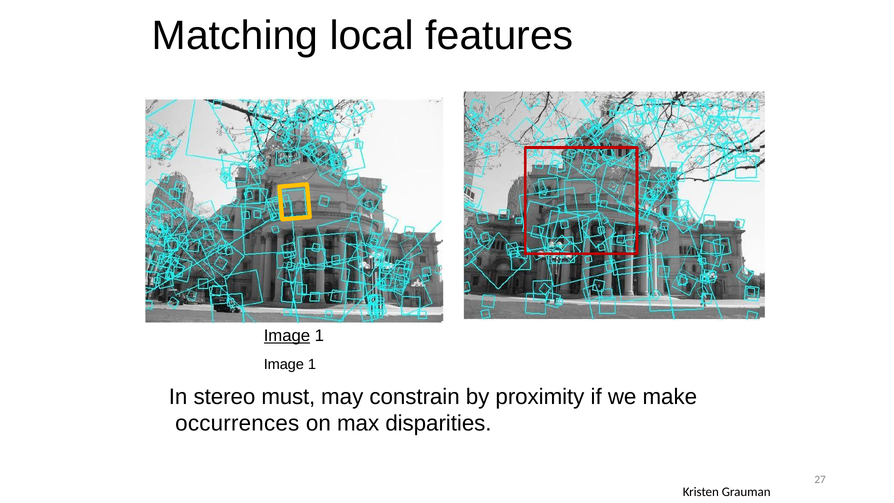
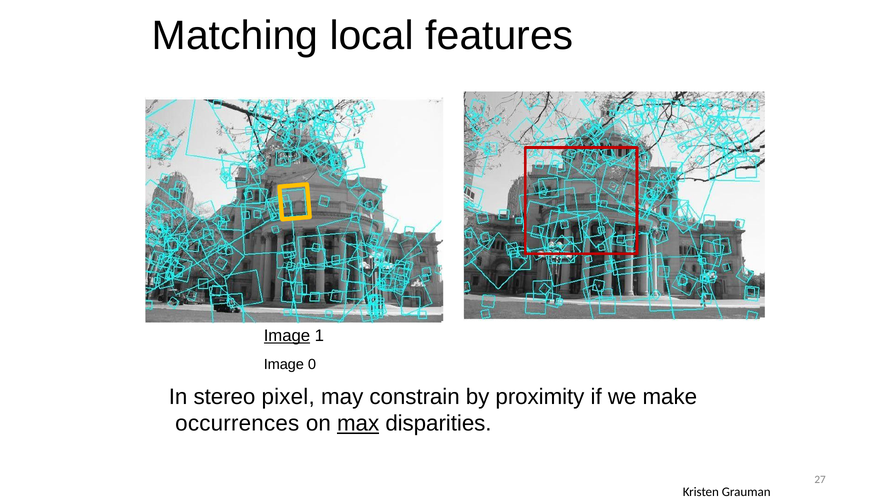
1: 1 -> 0 (312, 364)
must: must -> pixel (288, 397)
max underline: none -> present (358, 423)
